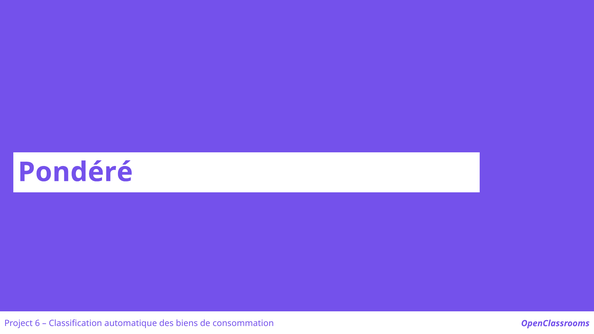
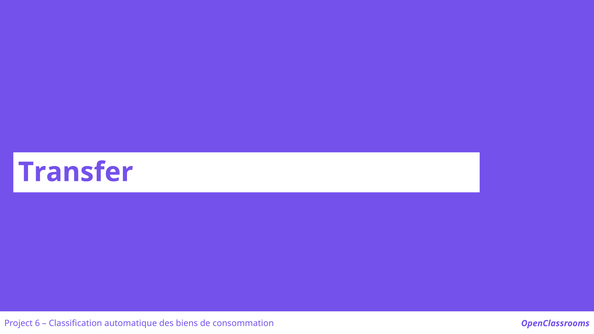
Pondéré: Pondéré -> Transfer (76, 172)
